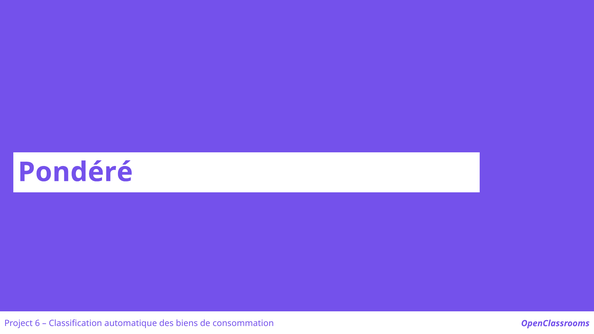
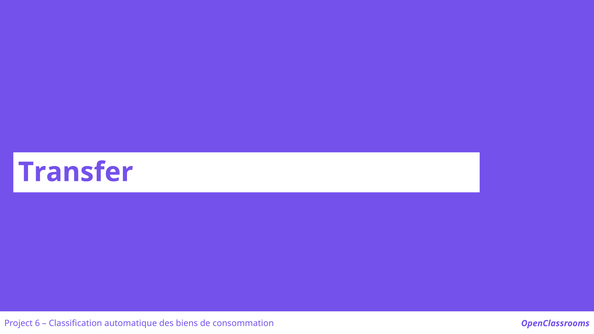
Pondéré: Pondéré -> Transfer (76, 172)
